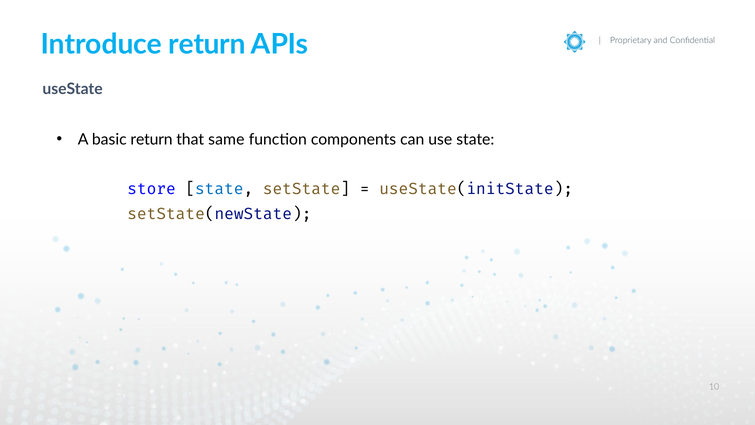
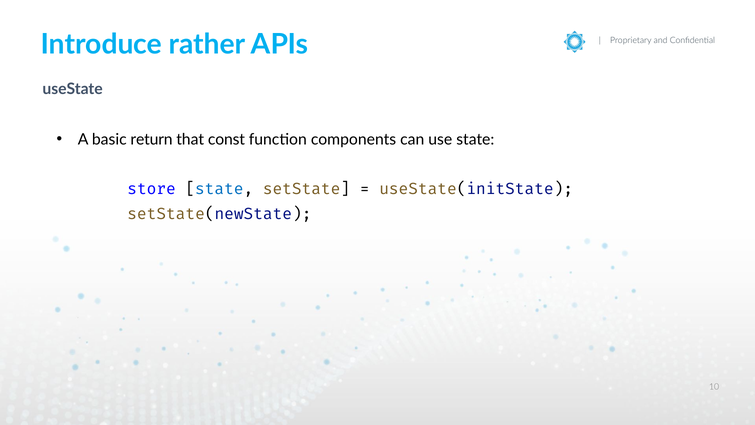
Introduce return: return -> rather (207, 44)
same: same -> const (226, 139)
